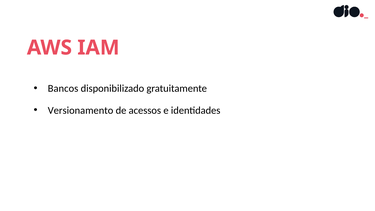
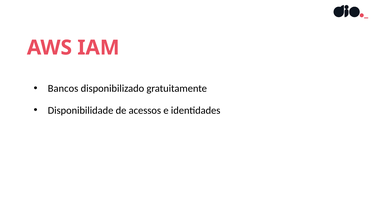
Versionamento: Versionamento -> Disponibilidade (81, 110)
